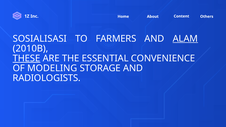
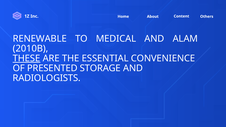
SOSIALISASI: SOSIALISASI -> RENEWABLE (40, 39)
FARMERS: FARMERS -> MEDICAL (116, 39)
ALAM underline: present -> none (185, 39)
MODELING: MODELING -> PRESENTED (52, 68)
